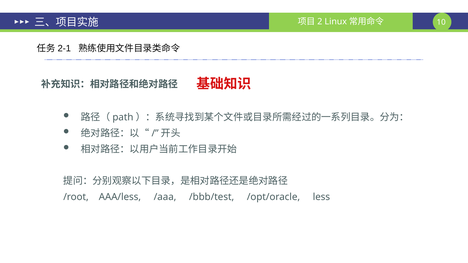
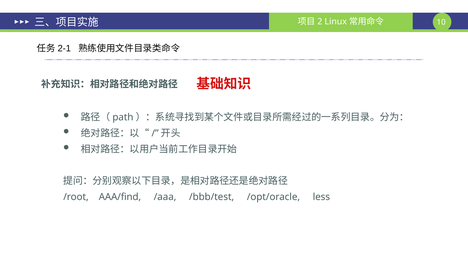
AAA/less: AAA/less -> AAA/find (120, 197)
